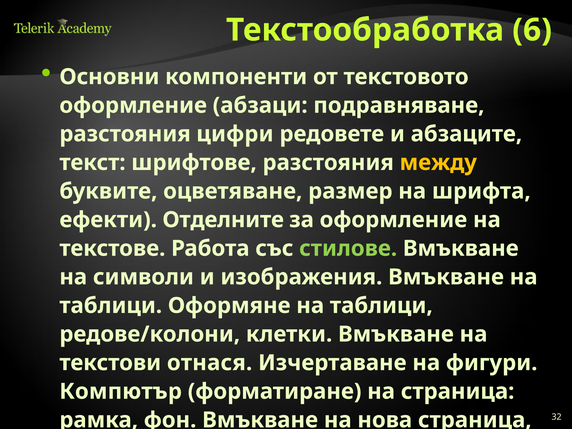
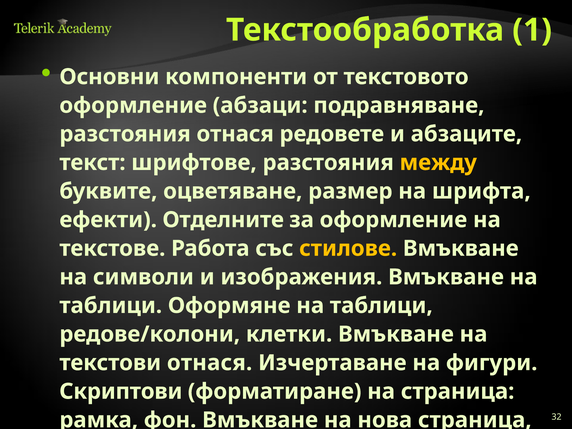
6: 6 -> 1 (532, 30)
разстояния цифри: цифри -> отнася (235, 134)
стилове colour: light green -> yellow (348, 248)
Компютър: Компютър -> Скриптови (121, 391)
